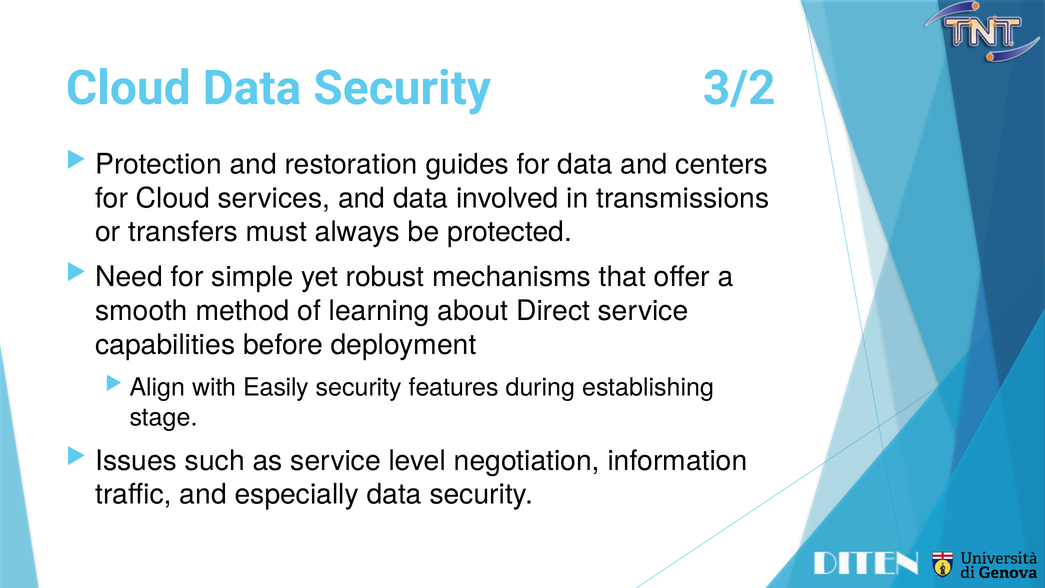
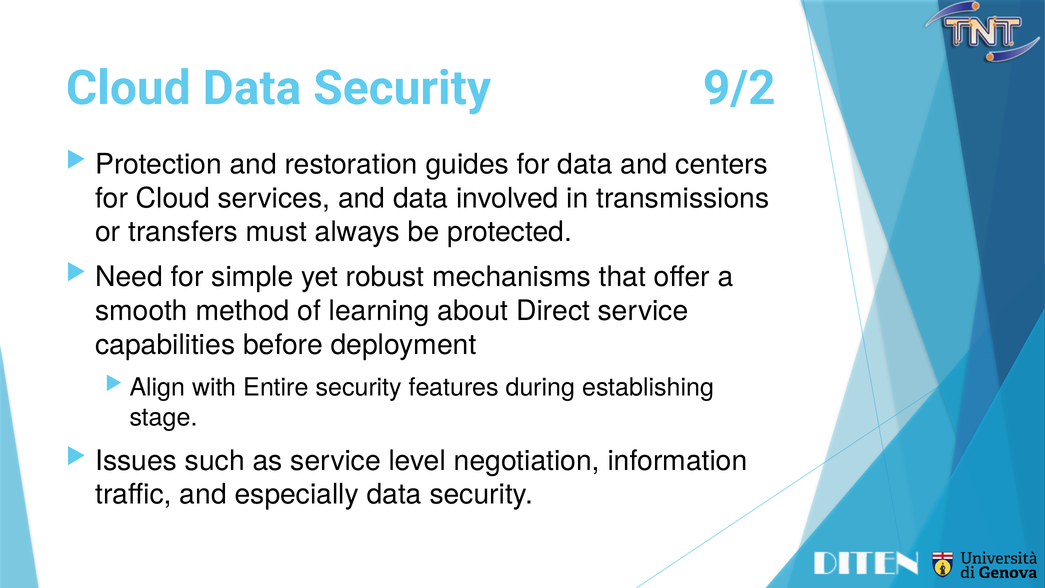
3/2: 3/2 -> 9/2 (739, 88)
Easily: Easily -> Entire (276, 387)
